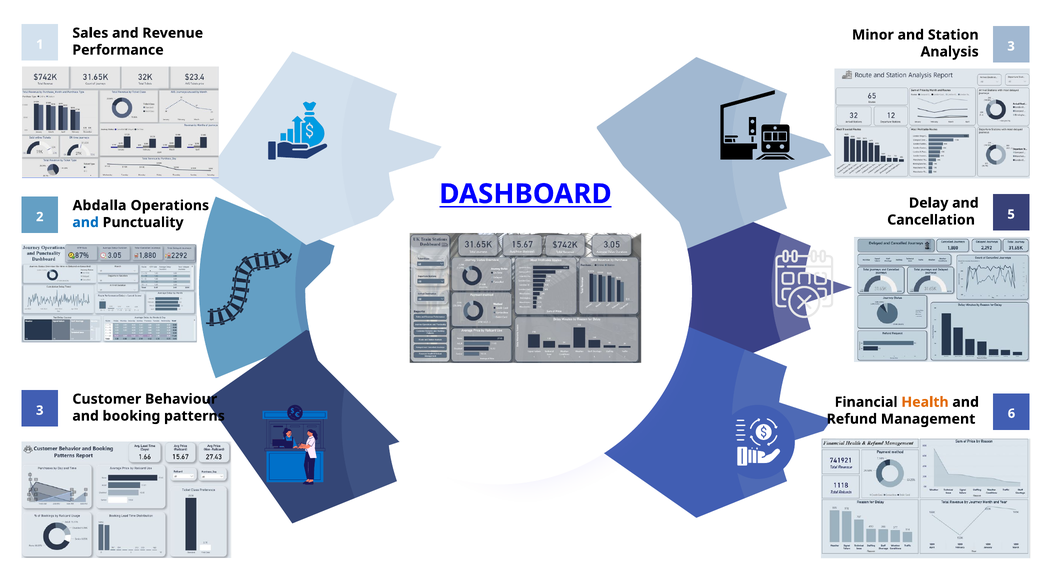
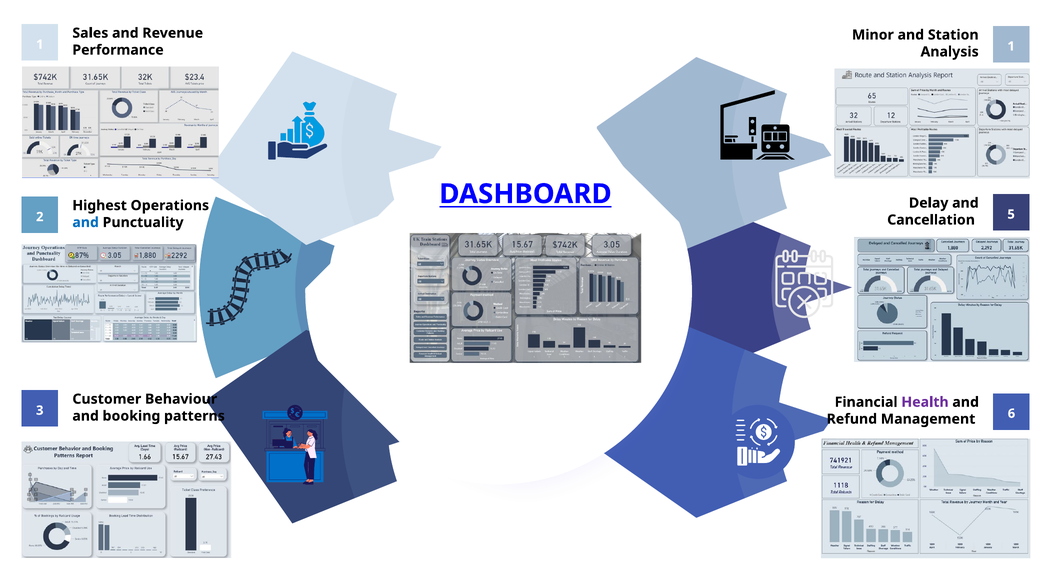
1 3: 3 -> 1 (1011, 46)
Abdalla: Abdalla -> Highest (100, 206)
Health colour: orange -> purple (925, 403)
